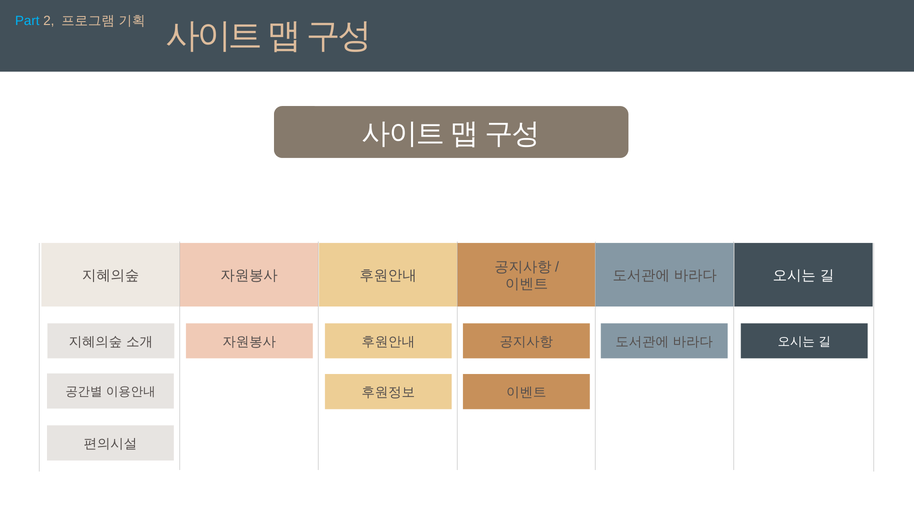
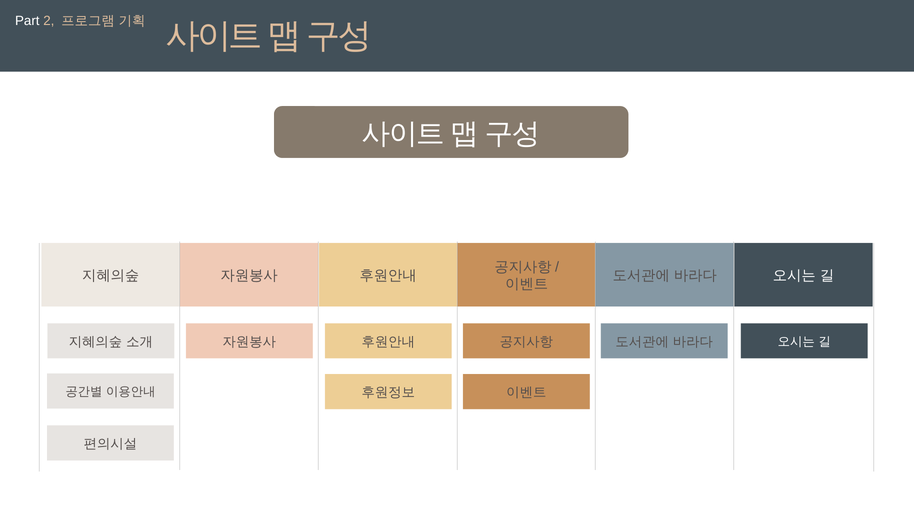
Part colour: light blue -> white (27, 21)
